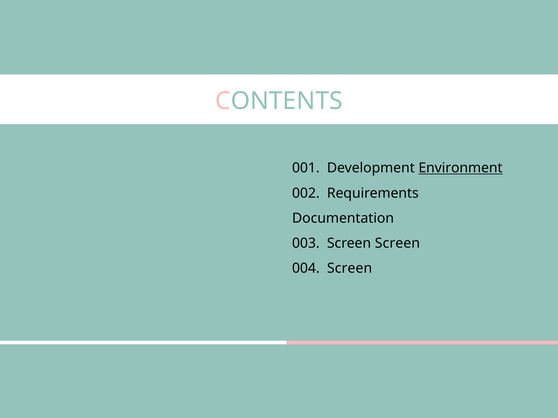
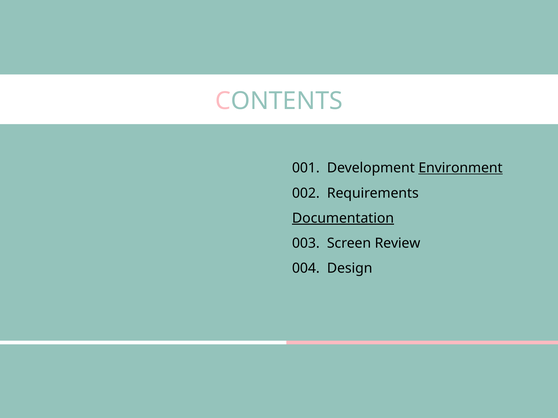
Documentation underline: none -> present (343, 218)
Screen Screen: Screen -> Review (398, 244)
004 Screen: Screen -> Design (350, 269)
